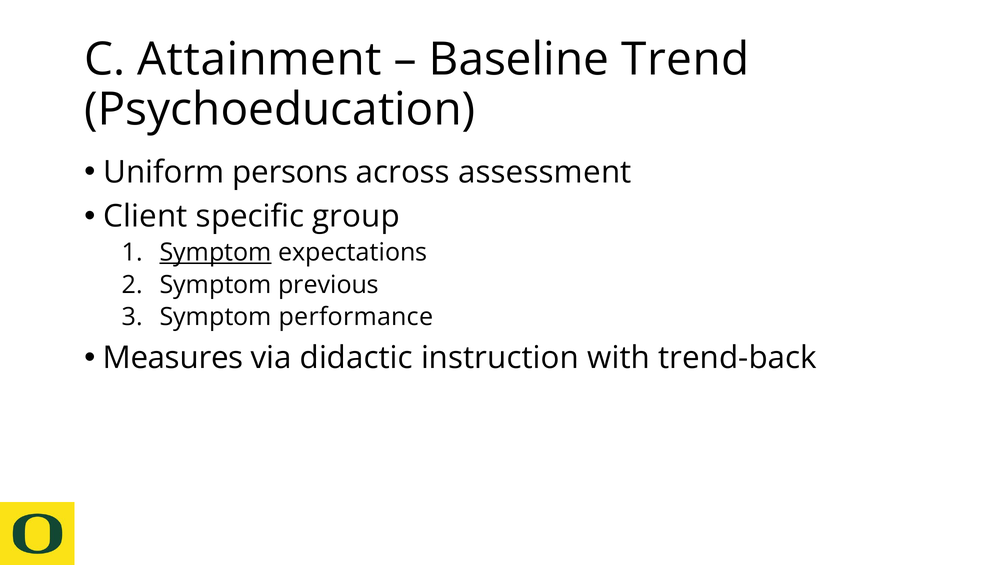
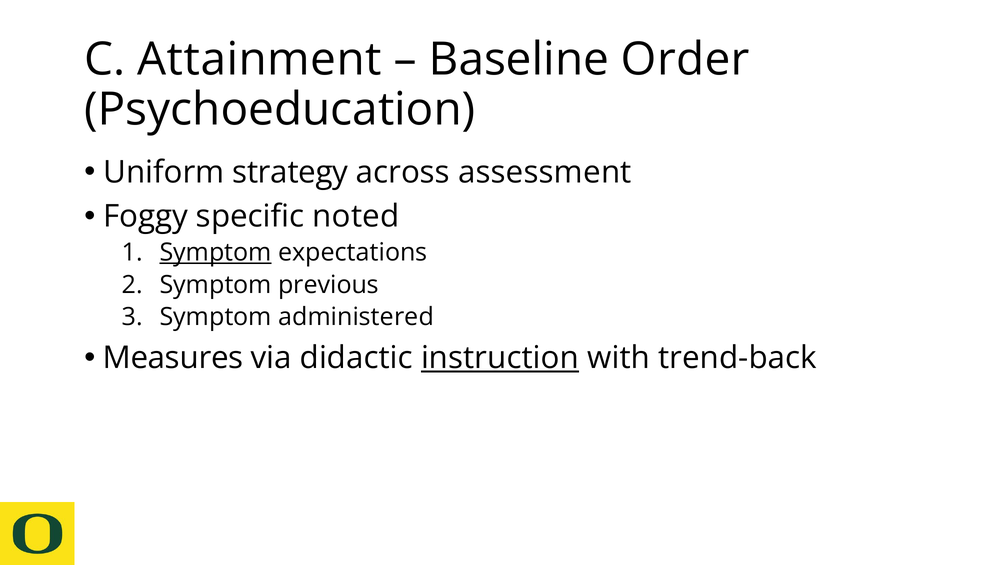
Trend: Trend -> Order (685, 60)
persons: persons -> strategy (290, 172)
Client: Client -> Foggy (146, 216)
group: group -> noted (356, 216)
performance: performance -> administered (356, 317)
instruction underline: none -> present (500, 358)
